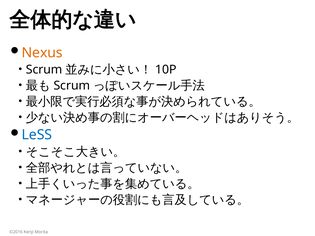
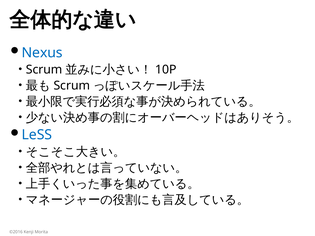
Nexus colour: orange -> blue (42, 53)
